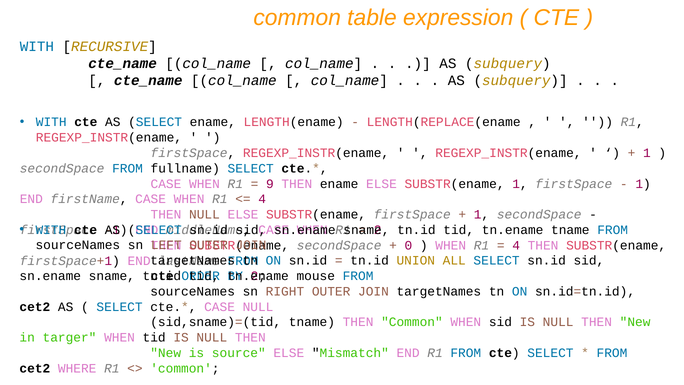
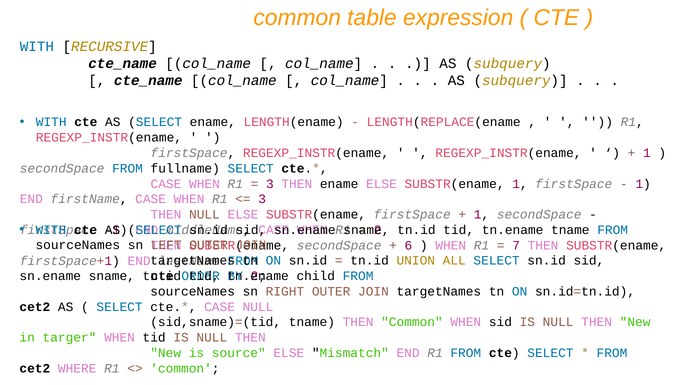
9: 9 -> 3 (270, 184)
4: 4 -> 3 (262, 199)
0: 0 -> 6 (408, 245)
4: 4 -> 7 (516, 245)
mouse: mouse -> child (316, 276)
